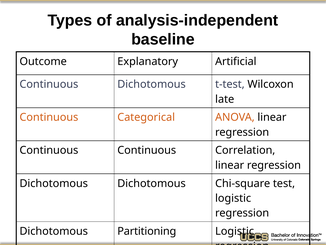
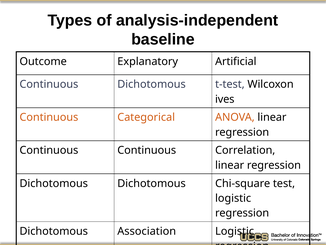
late: late -> ives (225, 99)
Partitioning: Partitioning -> Association (147, 231)
